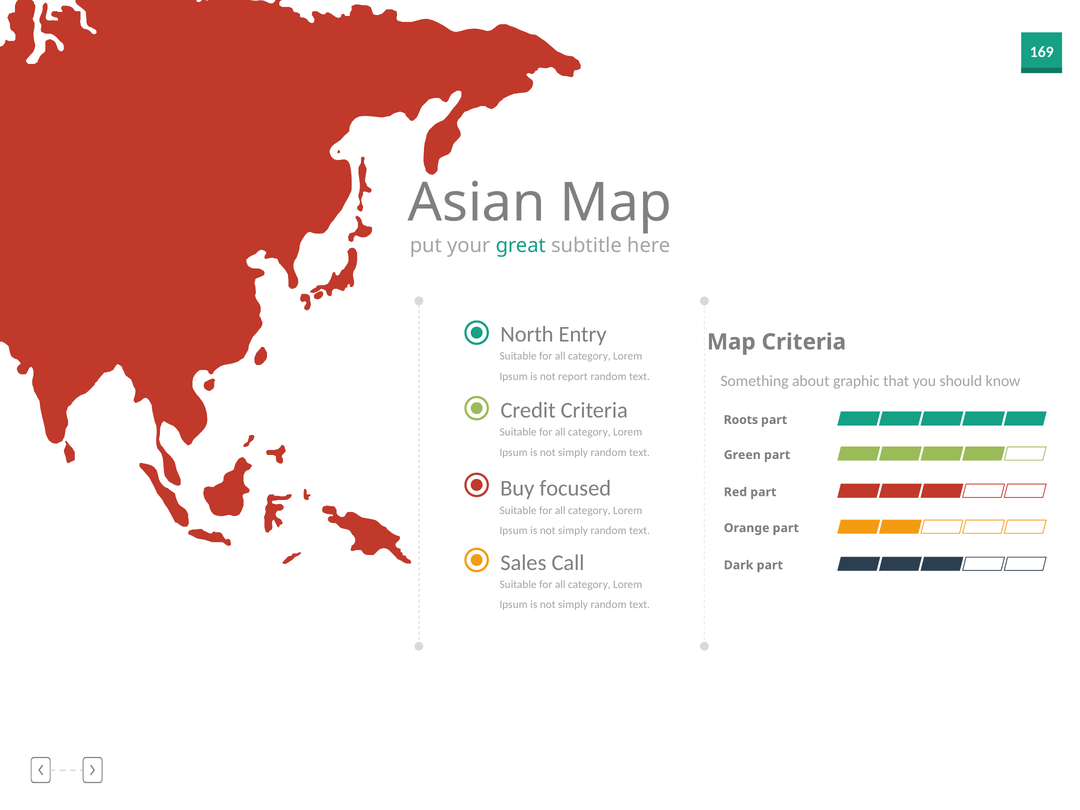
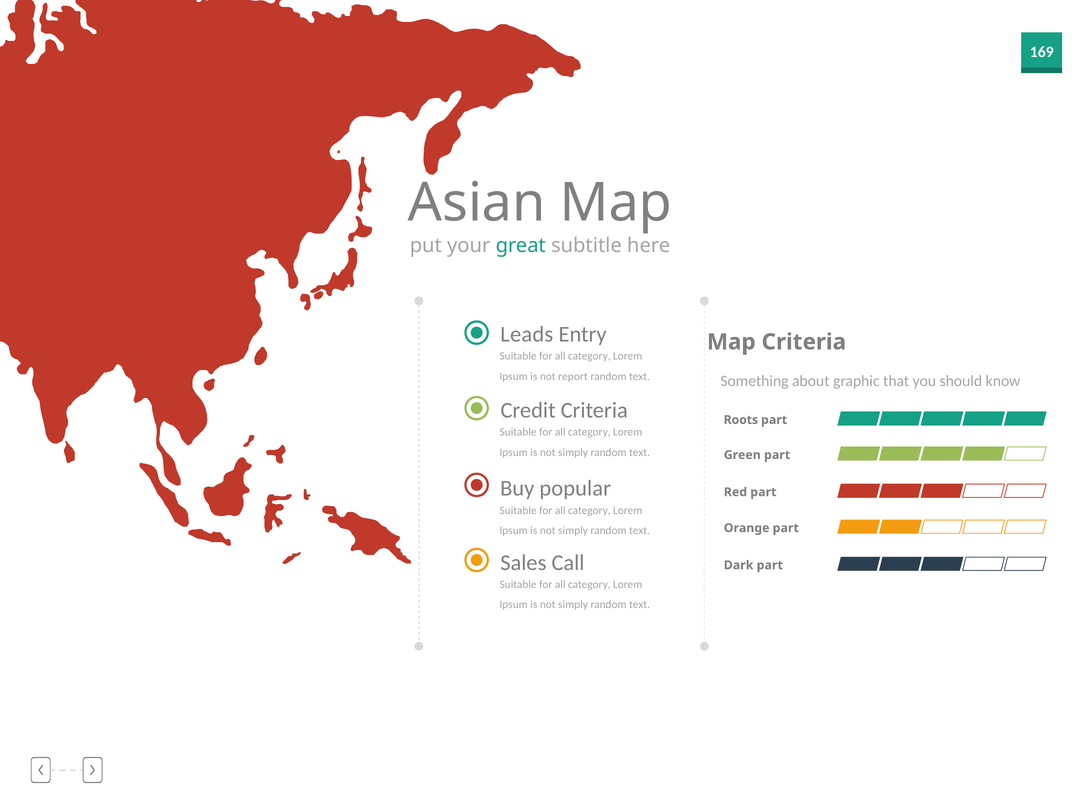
North: North -> Leads (527, 334)
focused: focused -> popular (575, 488)
